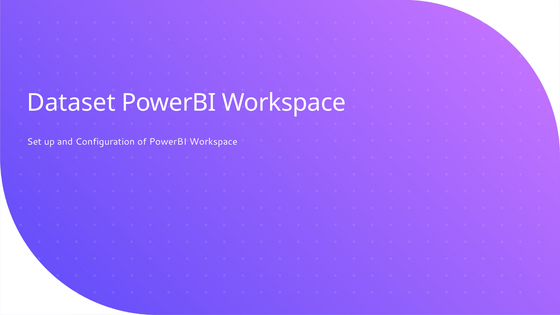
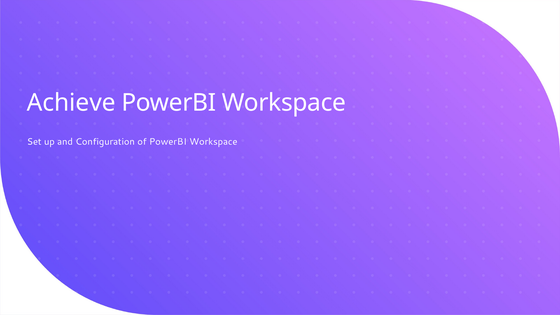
Dataset: Dataset -> Achieve (71, 103)
